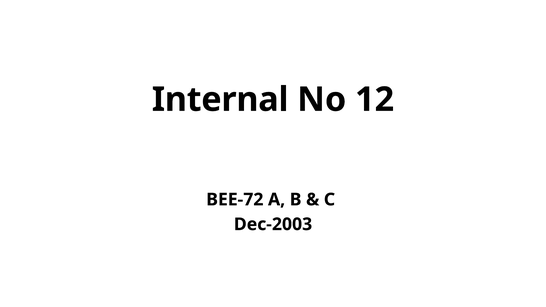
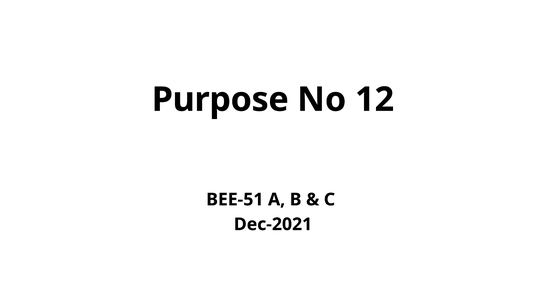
Internal: Internal -> Purpose (220, 100)
BEE-72: BEE-72 -> BEE-51 (235, 200)
Dec-2003: Dec-2003 -> Dec-2021 (273, 224)
